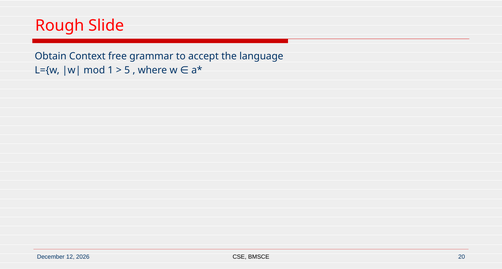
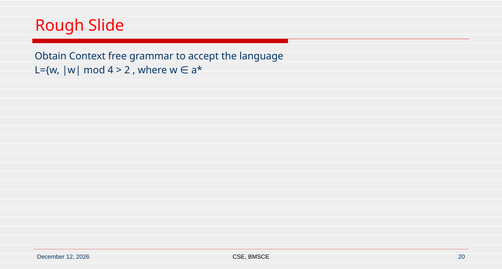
1: 1 -> 4 (111, 70)
5: 5 -> 2 (127, 70)
